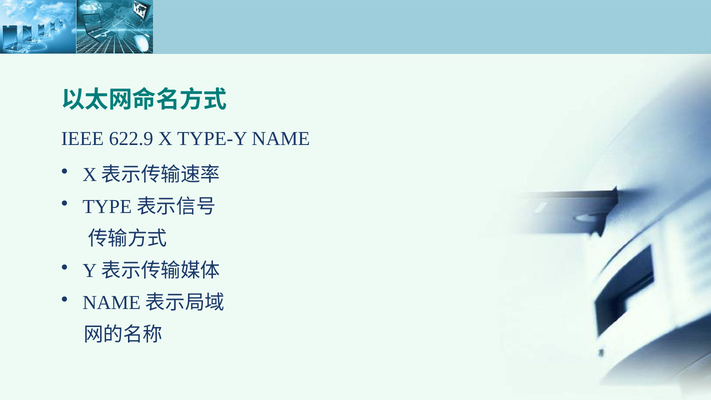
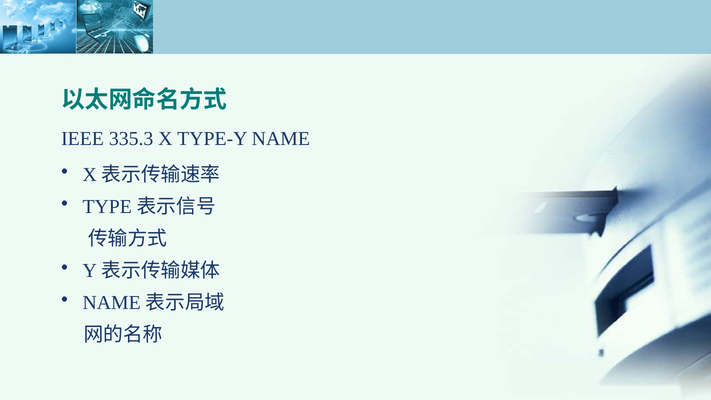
622.9: 622.9 -> 335.3 (131, 139)
